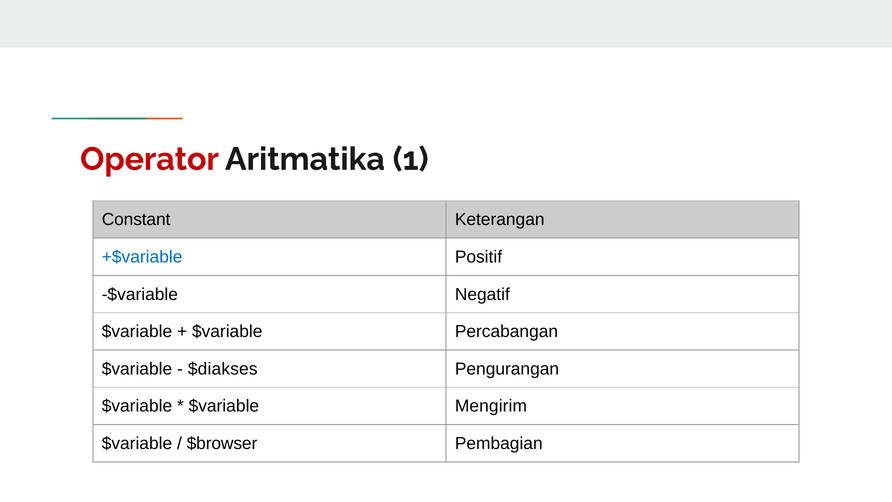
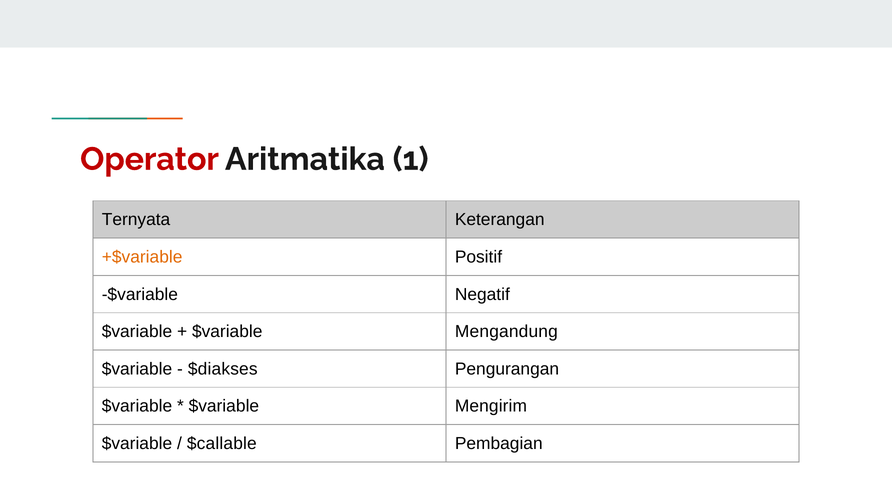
Constant: Constant -> Ternyata (136, 220)
+$variable colour: blue -> orange (142, 257)
Percabangan: Percabangan -> Mengandung (506, 331)
$browser: $browser -> $callable (222, 443)
